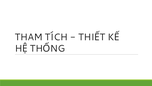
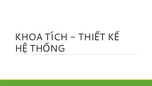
THAM: THAM -> KHOA (29, 37)
